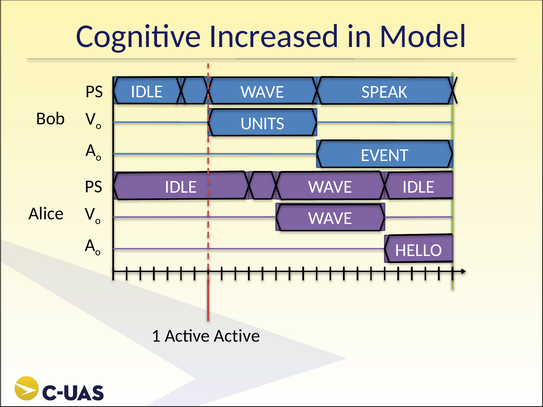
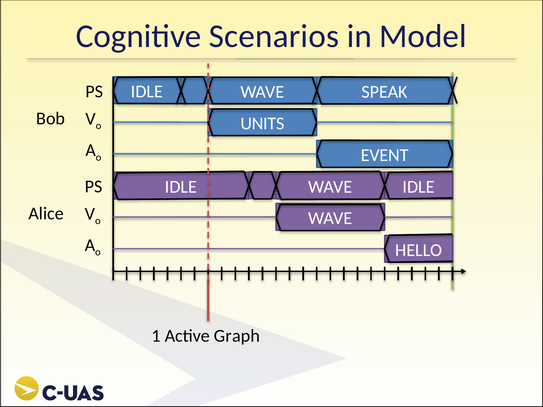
Increased: Increased -> Scenarios (274, 36)
Active Active: Active -> Graph (237, 336)
